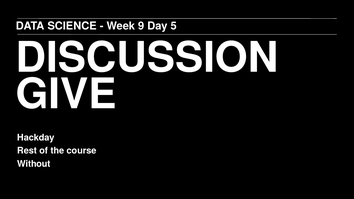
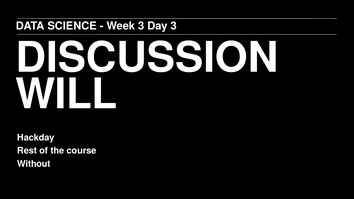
Week 9: 9 -> 3 (141, 26)
Day 5: 5 -> 3 (174, 26)
GIVE: GIVE -> WILL (66, 94)
